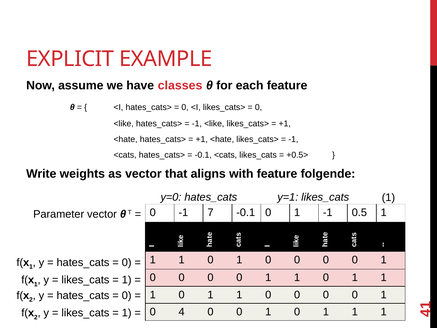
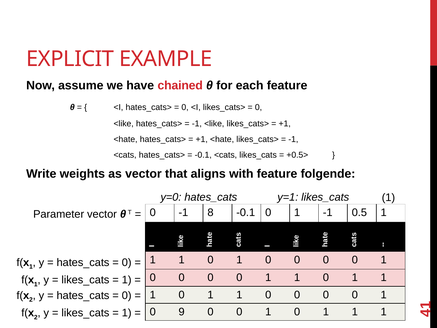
classes: classes -> chained (180, 86)
7: 7 -> 8 (210, 212)
0 4: 4 -> 9 (182, 312)
